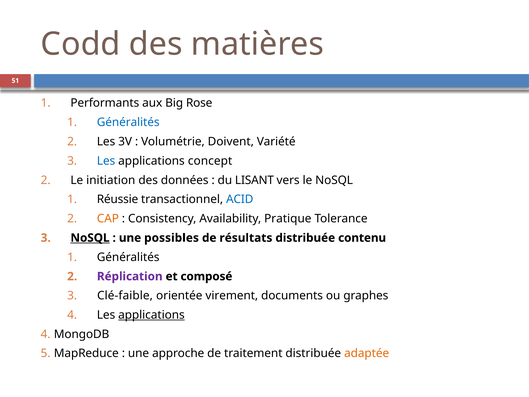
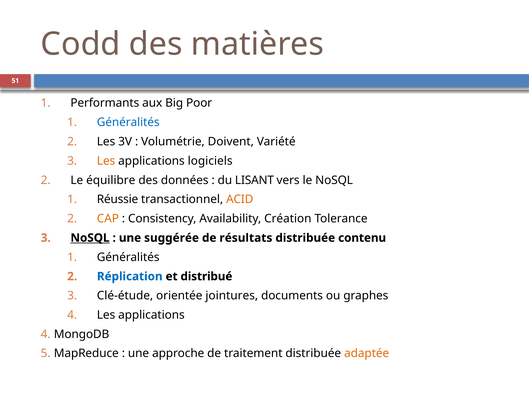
Rose: Rose -> Poor (199, 103)
Les colour: blue -> orange (106, 161)
concept: concept -> logiciels (210, 161)
initiation: initiation -> équilibre (111, 180)
ACID colour: blue -> orange (240, 199)
Pratique: Pratique -> Création (288, 219)
possibles: possibles -> suggérée (172, 238)
Réplication colour: purple -> blue (130, 276)
composé: composé -> distribué (206, 276)
Clé-faible: Clé-faible -> Clé-étude (125, 295)
virement: virement -> jointures (232, 295)
applications underline: present -> none (151, 315)
